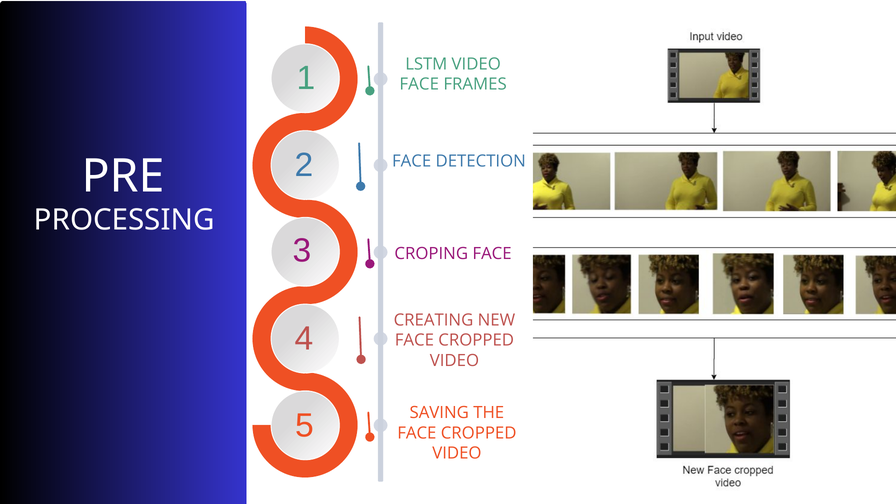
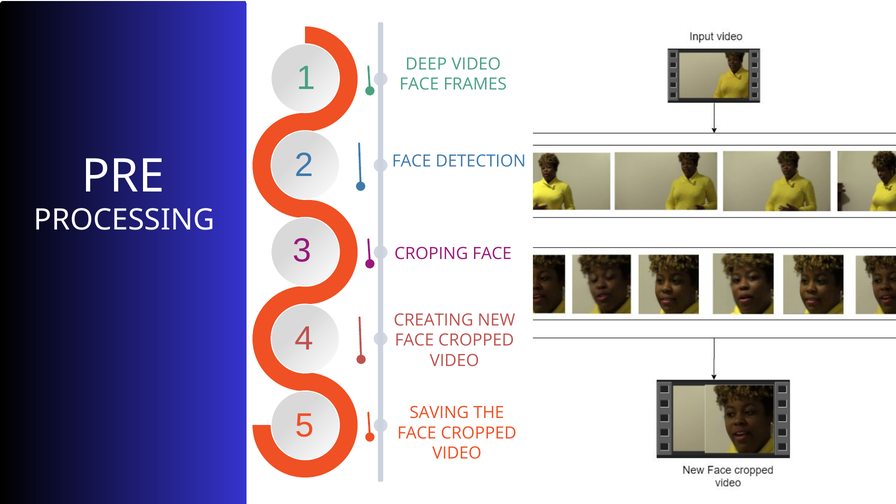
LSTM: LSTM -> DEEP (426, 64)
